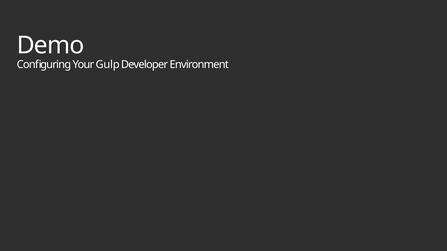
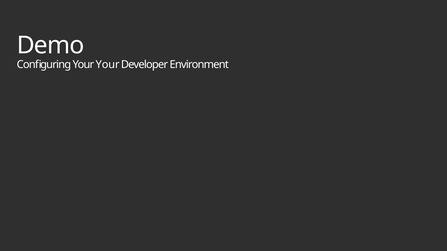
Your Gulp: Gulp -> Your (108, 65)
